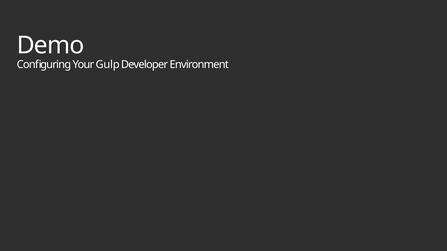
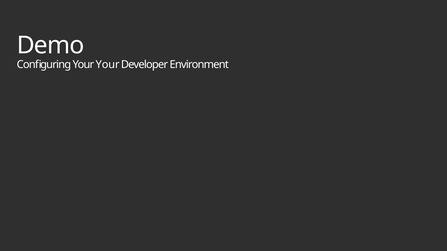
Your Gulp: Gulp -> Your (108, 65)
